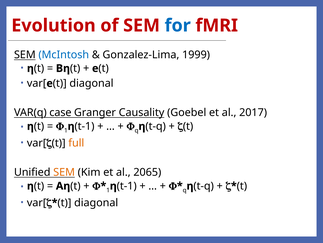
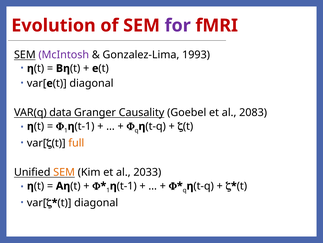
for colour: blue -> purple (178, 25)
McIntosh colour: blue -> purple (64, 55)
1999: 1999 -> 1993 (196, 55)
case: case -> data (60, 112)
2017: 2017 -> 2083 (253, 112)
2065: 2065 -> 2033 (147, 172)
